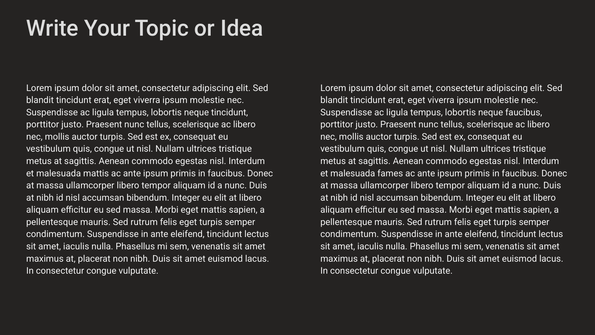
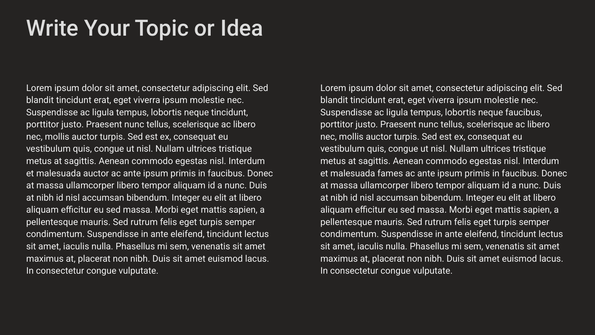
malesuada mattis: mattis -> auctor (96, 173)
